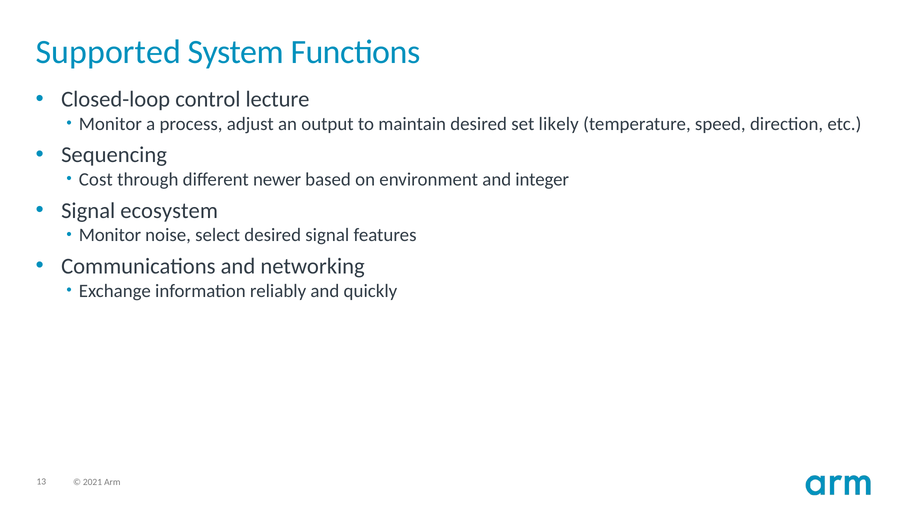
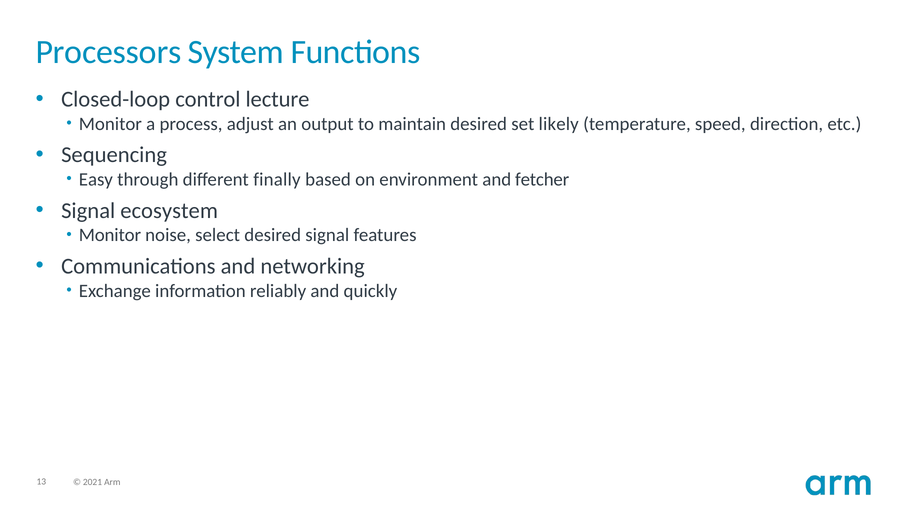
Supported: Supported -> Processors (109, 52)
Cost: Cost -> Easy (96, 180)
newer: newer -> finally (277, 180)
integer: integer -> fetcher (542, 180)
